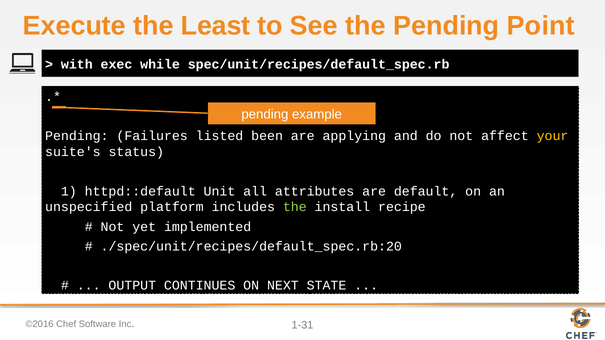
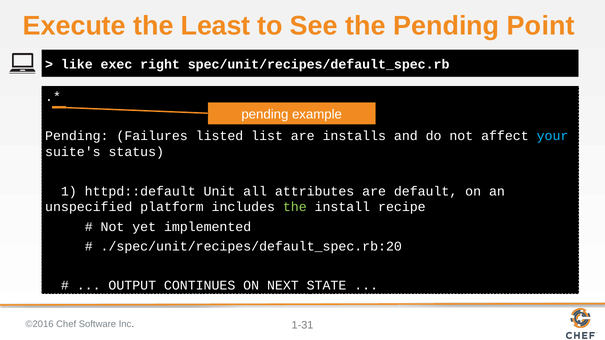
with: with -> like (77, 64)
while: while -> right (160, 64)
been: been -> list (267, 136)
applying: applying -> installs (354, 136)
your colour: yellow -> light blue (553, 136)
